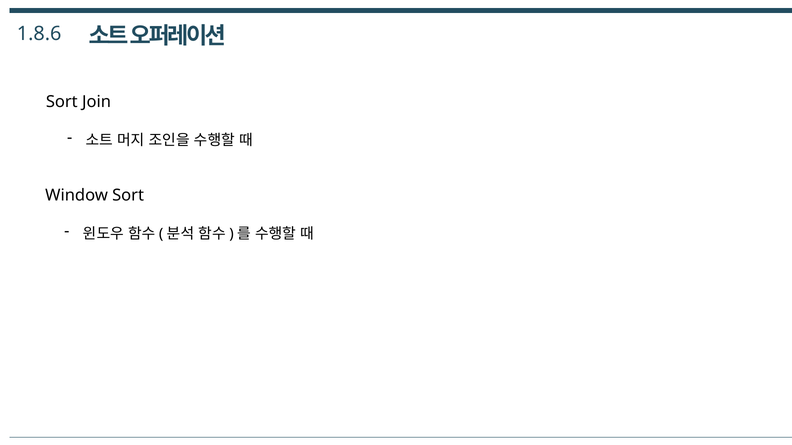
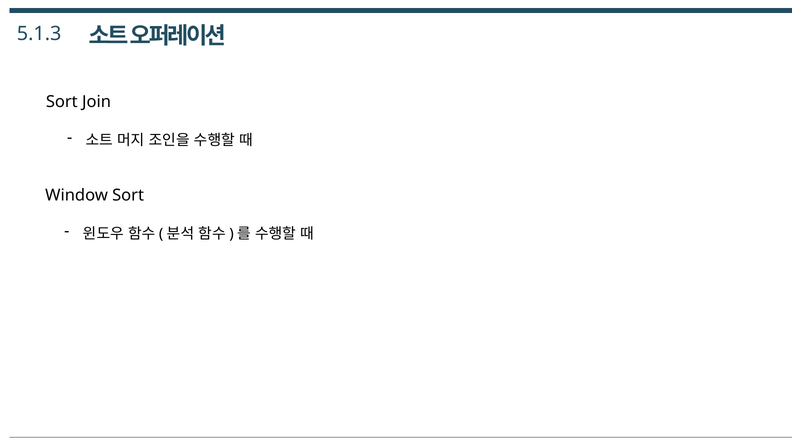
1.8.6: 1.8.6 -> 5.1.3 (39, 34)
